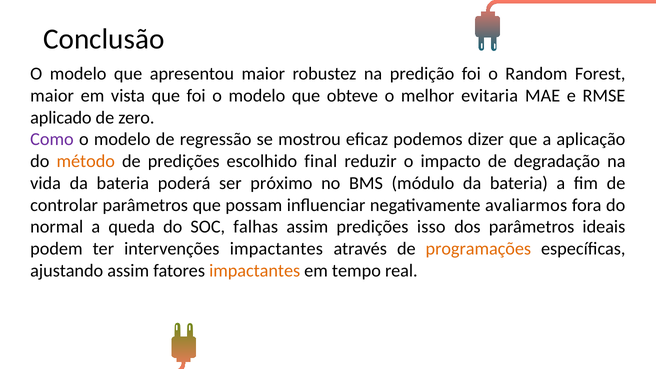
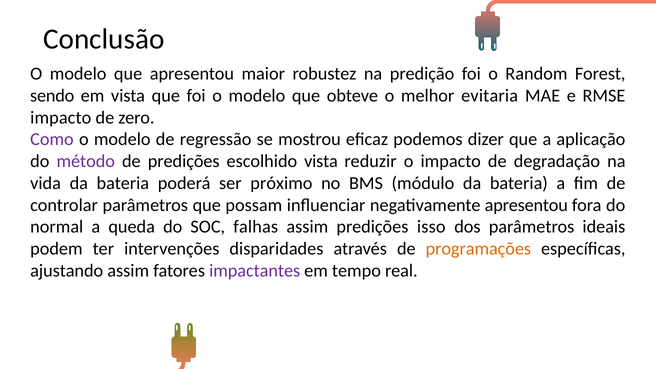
maior: maior -> sendo (52, 96)
aplicado: aplicado -> impacto (61, 118)
método colour: orange -> purple (86, 161)
escolhido final: final -> vista (321, 161)
negativamente avaliarmos: avaliarmos -> apresentou (526, 205)
intervenções impactantes: impactantes -> disparidades (276, 249)
impactantes colour: orange -> purple (255, 271)
